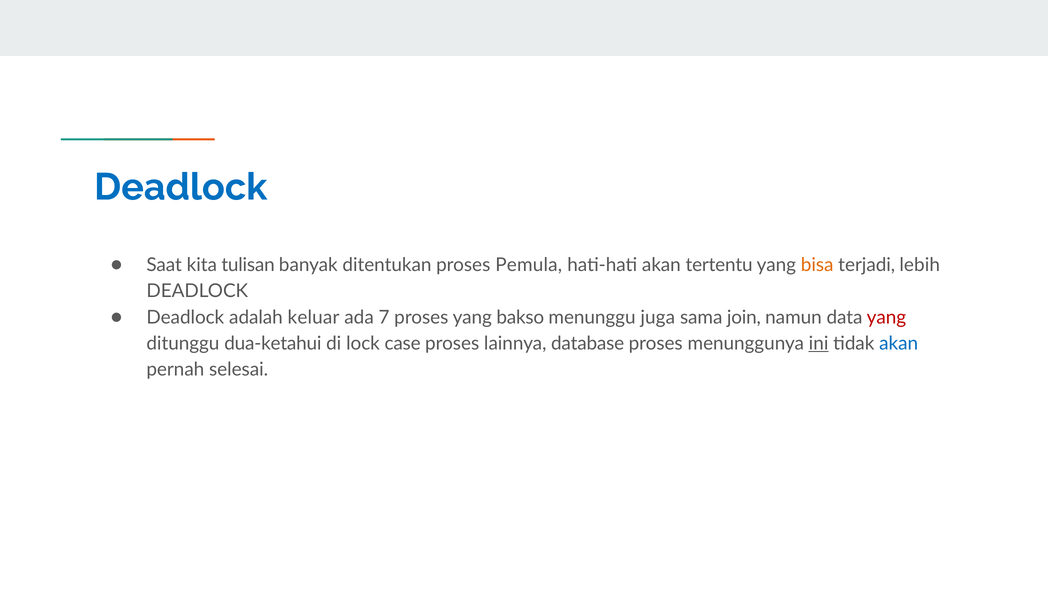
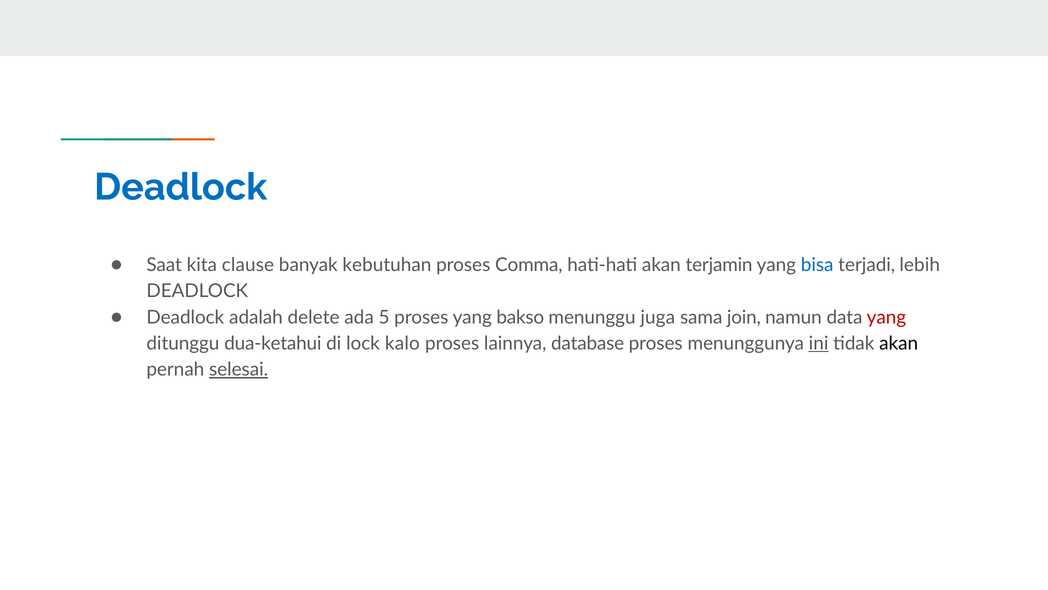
tulisan: tulisan -> clause (248, 265)
ditentukan: ditentukan -> kebutuhan (387, 265)
Pemula: Pemula -> Comma (529, 265)
tertentu: tertentu -> terjamin (719, 265)
bisa colour: orange -> blue (817, 265)
keluar: keluar -> delete (314, 317)
7: 7 -> 5 (384, 317)
case: case -> kalo (402, 343)
akan colour: blue -> black (899, 343)
selesai underline: none -> present (239, 369)
